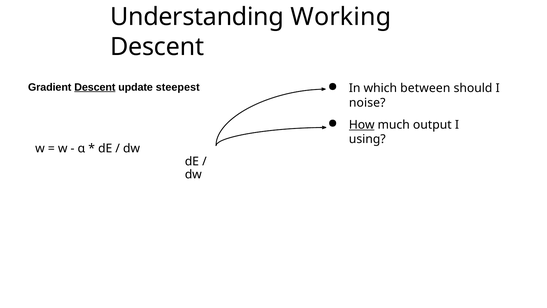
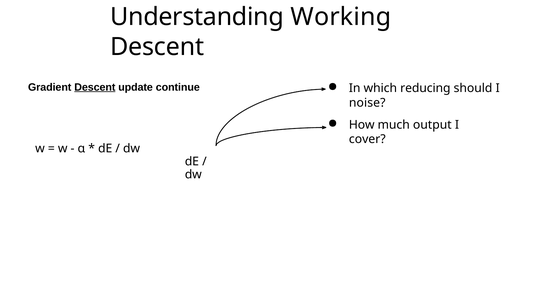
between: between -> reducing (425, 88)
steepest: steepest -> continue (178, 87)
How underline: present -> none (362, 125)
using: using -> cover (367, 139)
